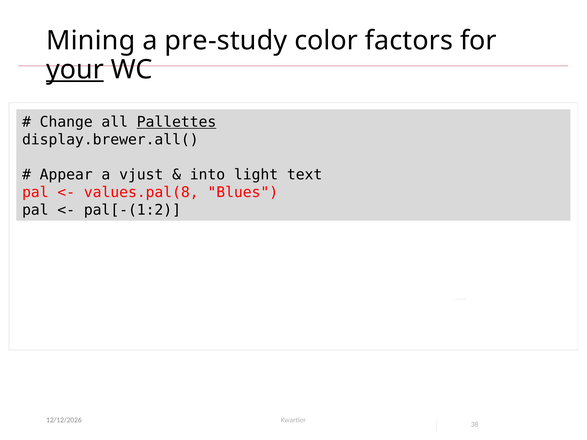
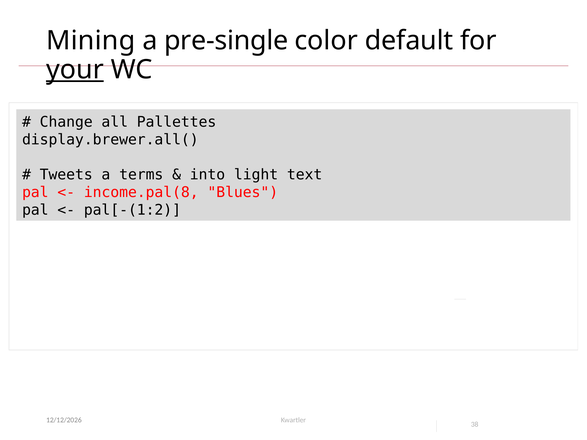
pre-study: pre-study -> pre-single (226, 41)
factors: factors -> default (409, 41)
Pallettes underline: present -> none (177, 122)
Appear: Appear -> Tweets (66, 175)
vjust: vjust -> terms (141, 175)
values.pal(8: values.pal(8 -> income.pal(8 (141, 193)
